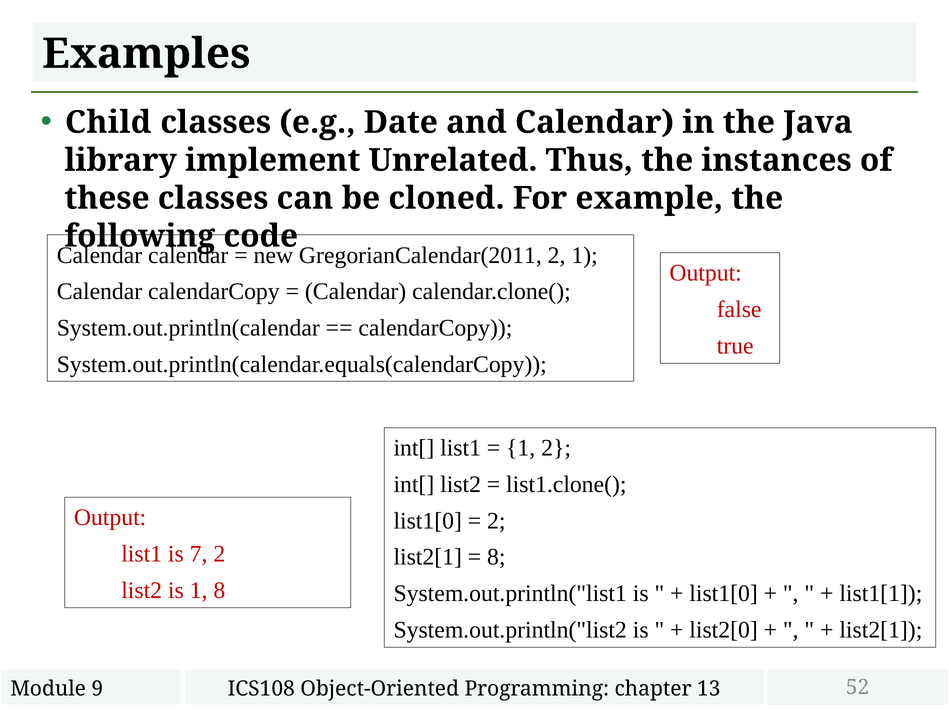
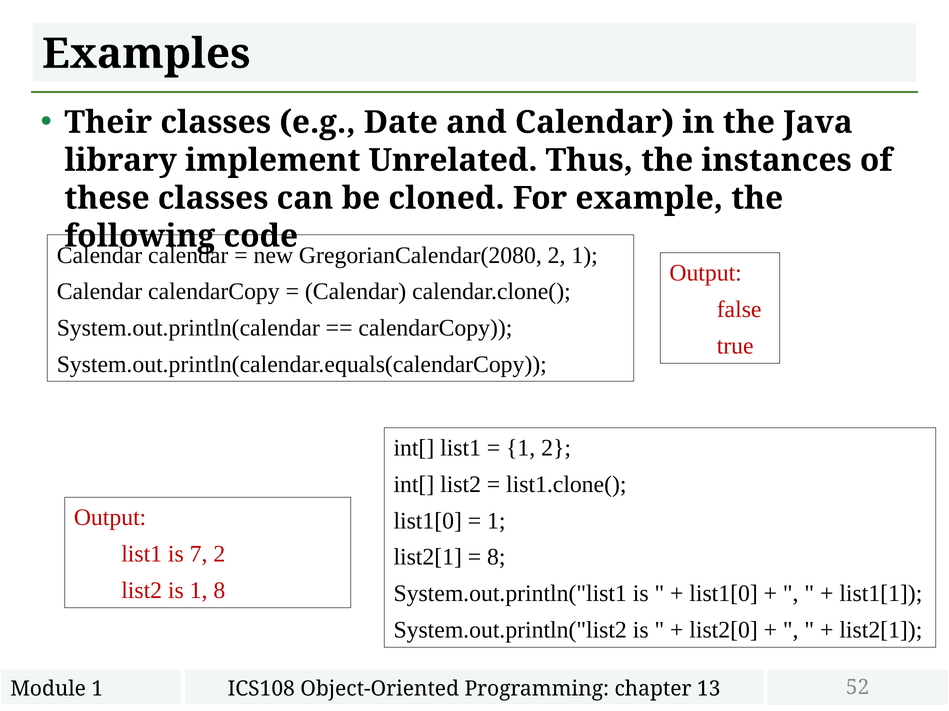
Child: Child -> Their (108, 123)
GregorianCalendar(2011: GregorianCalendar(2011 -> GregorianCalendar(2080 (420, 255)
2: 2 -> 1 (496, 521)
9: 9 -> 1 (97, 689)
